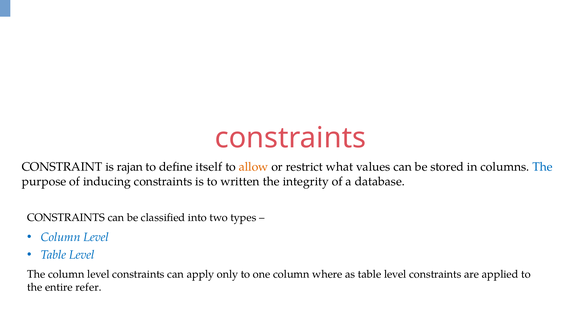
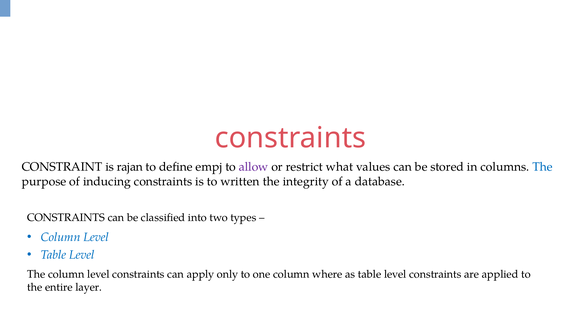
itself: itself -> empj (209, 167)
allow colour: orange -> purple (254, 167)
refer: refer -> layer (89, 287)
